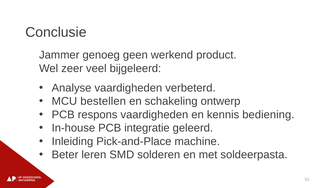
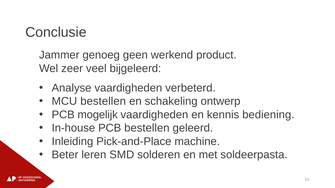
respons: respons -> mogelijk (98, 115)
PCB integratie: integratie -> bestellen (147, 128)
